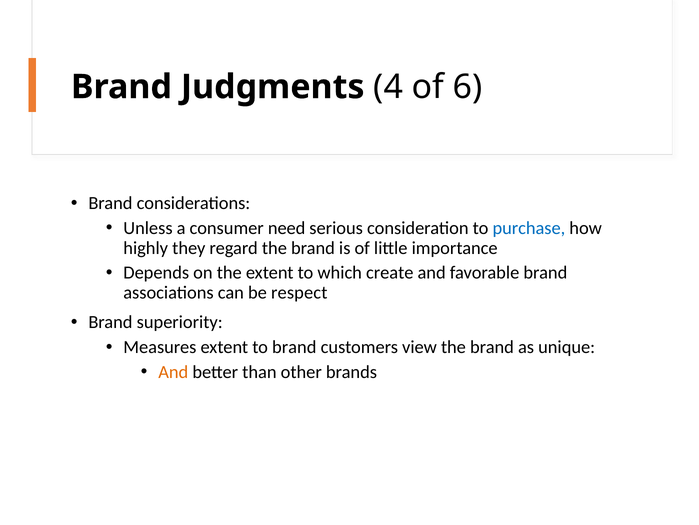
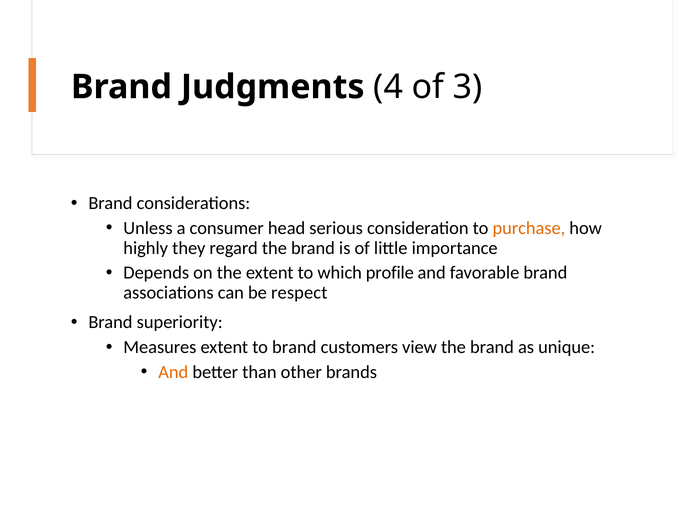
6: 6 -> 3 (468, 87)
need: need -> head (287, 228)
purchase colour: blue -> orange (529, 228)
create: create -> profile (390, 272)
